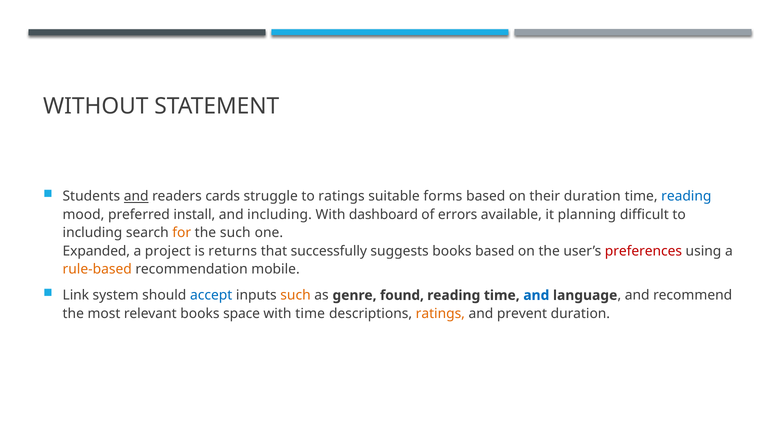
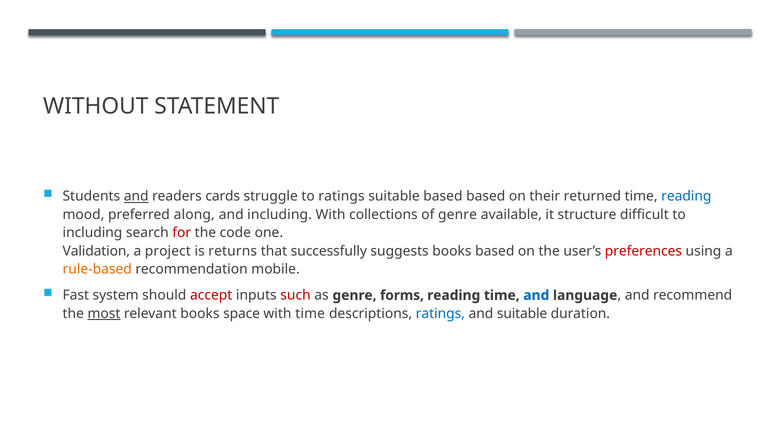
suitable forms: forms -> based (443, 196)
their duration: duration -> returned (592, 196)
install: install -> along (194, 215)
dashboard: dashboard -> collections (383, 215)
of errors: errors -> genre (458, 215)
planning: planning -> structure (587, 215)
for colour: orange -> red (182, 233)
the such: such -> code (235, 233)
Expanded: Expanded -> Validation (96, 251)
Link: Link -> Fast (76, 295)
accept colour: blue -> red (211, 295)
such colour: orange -> red (296, 295)
found: found -> forms (402, 295)
most underline: none -> present (104, 313)
ratings colour: orange -> blue (440, 313)
and prevent: prevent -> suitable (522, 313)
